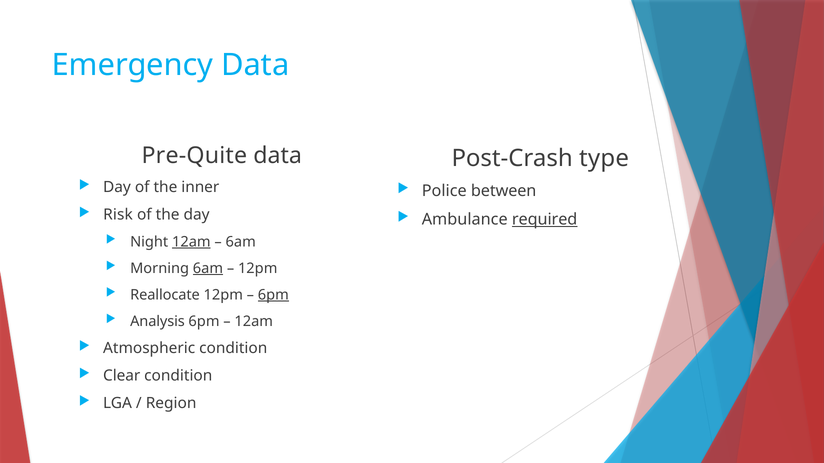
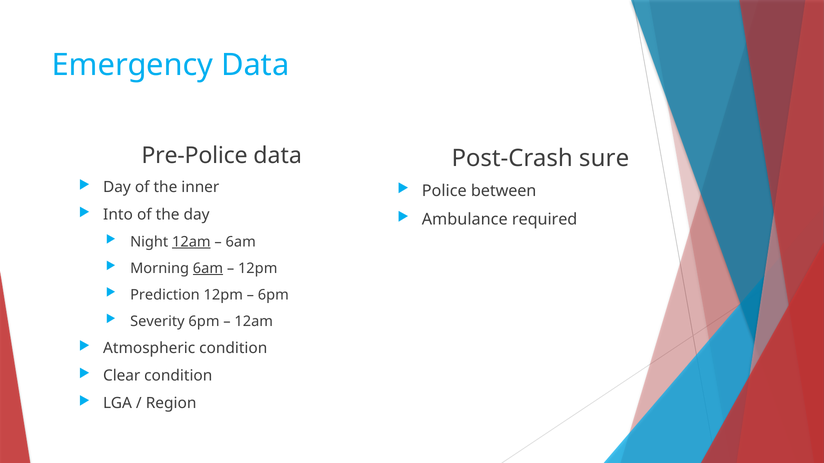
Pre-Quite: Pre-Quite -> Pre-Police (195, 156)
type: type -> sure (604, 158)
Risk: Risk -> Into (118, 215)
required underline: present -> none (545, 220)
Reallocate: Reallocate -> Prediction (165, 295)
6pm underline: present -> none (273, 295)
Analysis: Analysis -> Severity (157, 322)
